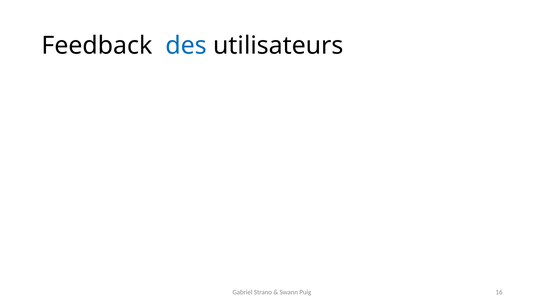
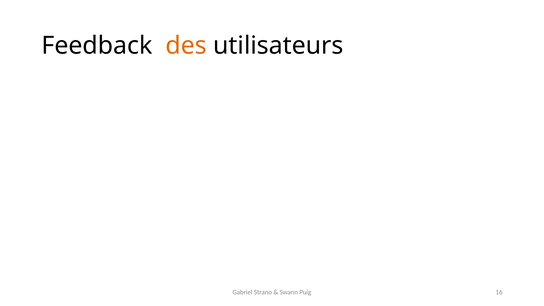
des colour: blue -> orange (186, 46)
